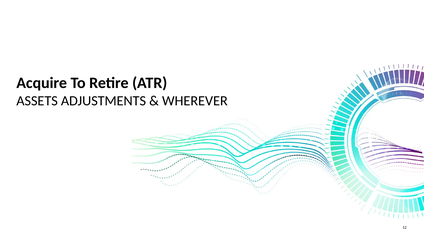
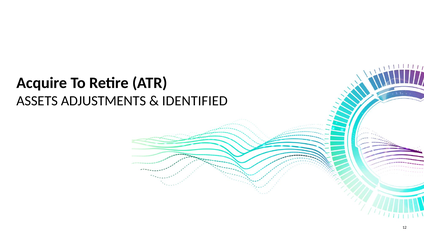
WHEREVER: WHEREVER -> IDENTIFIED (195, 101)
